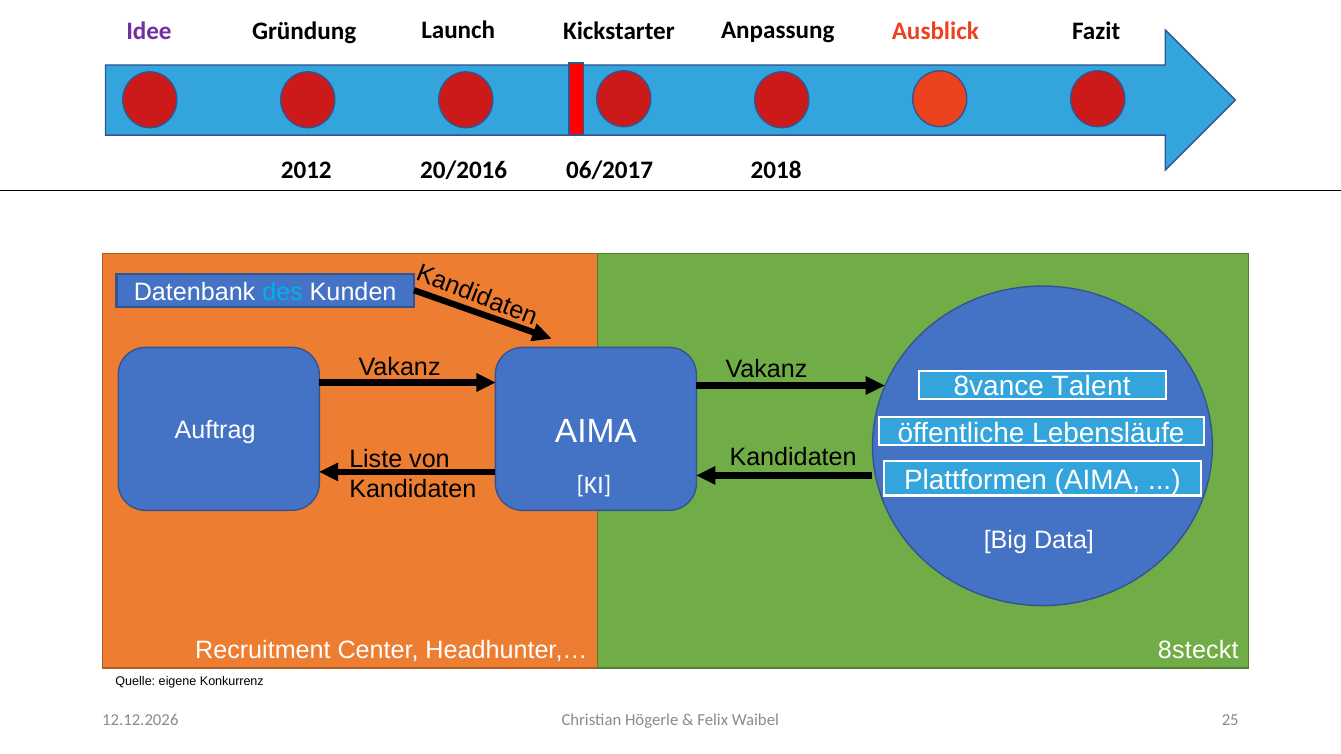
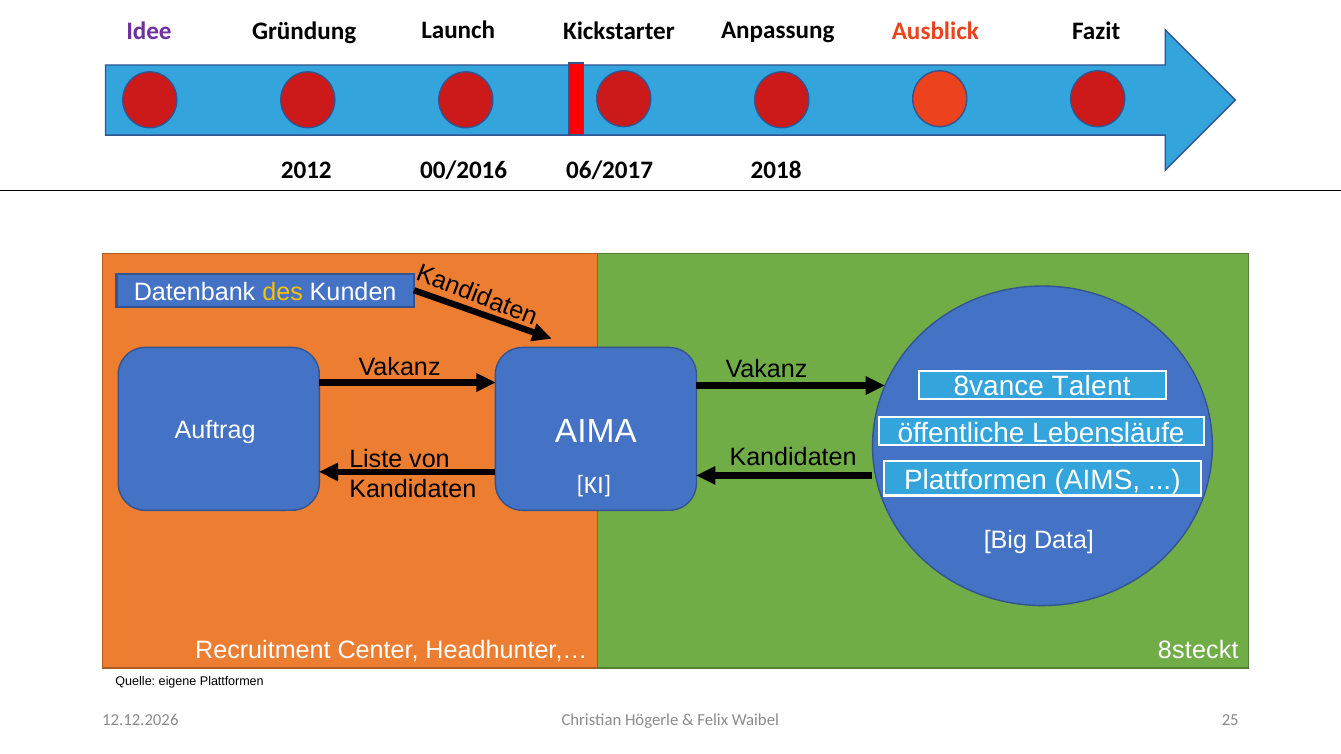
20/2016: 20/2016 -> 00/2016 (464, 170)
des colour: light blue -> yellow (283, 292)
Plattformen AIMA: AIMA -> AIMS (1097, 481)
eigene Konkurrenz: Konkurrenz -> Plattformen (232, 682)
